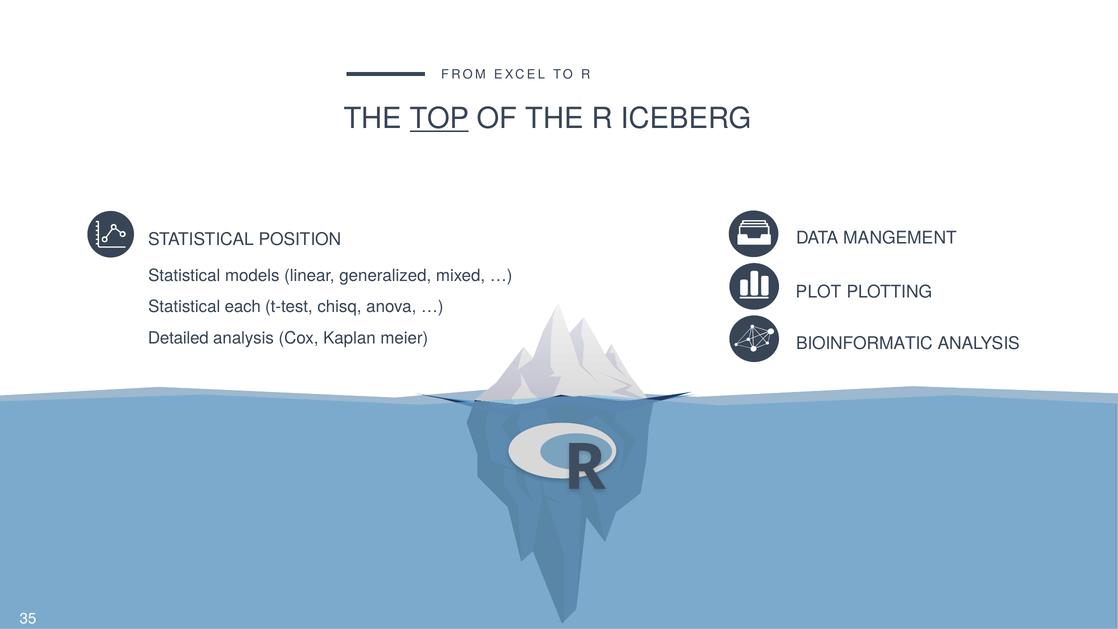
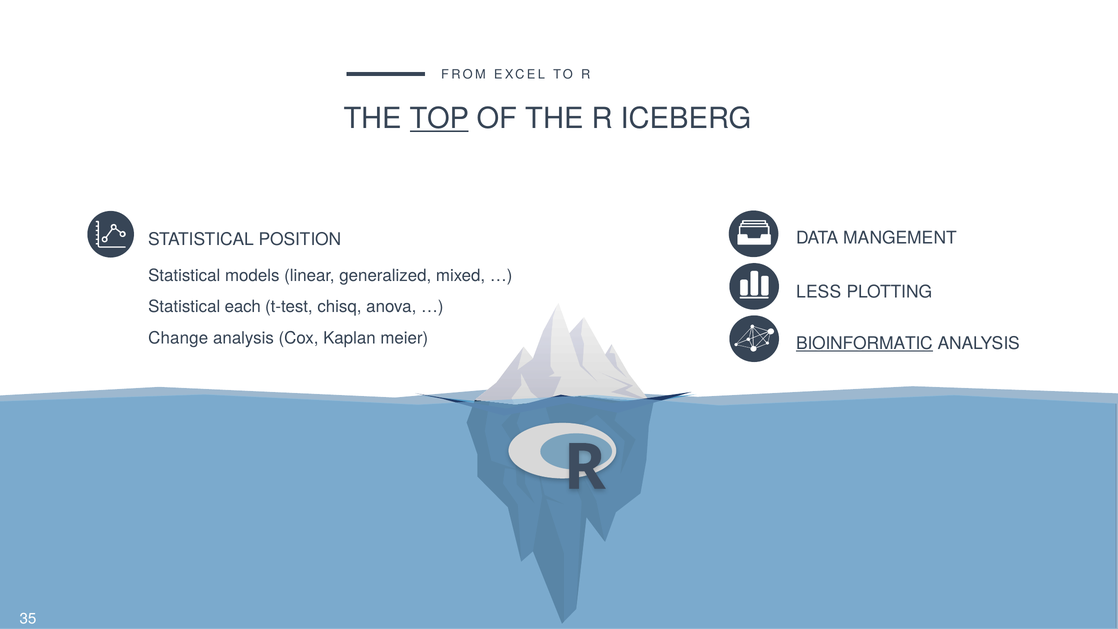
PLOT: PLOT -> LESS (819, 292)
Detailed: Detailed -> Change (178, 338)
BIOINFORMATIC underline: none -> present (864, 344)
